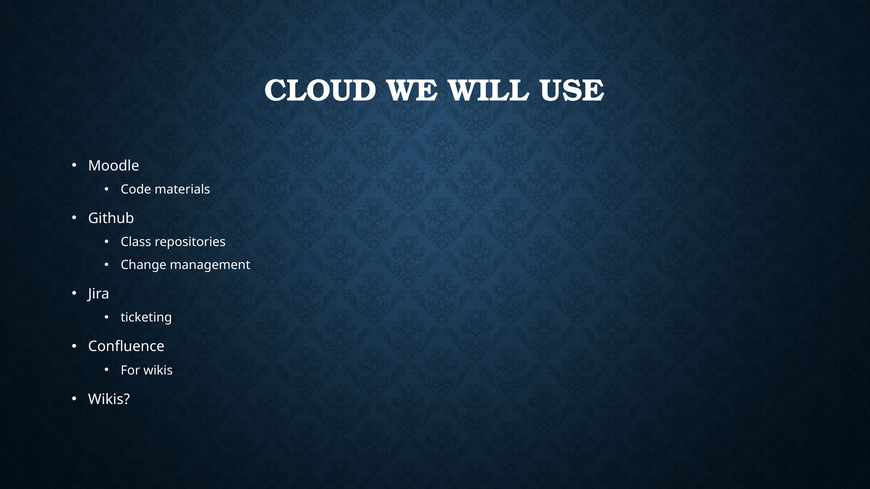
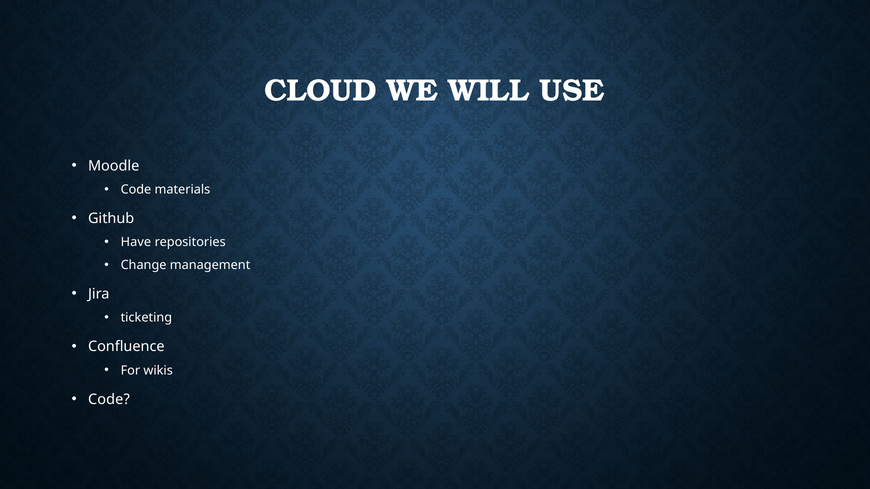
Class: Class -> Have (136, 242)
Wikis: Wikis -> Code (109, 400)
